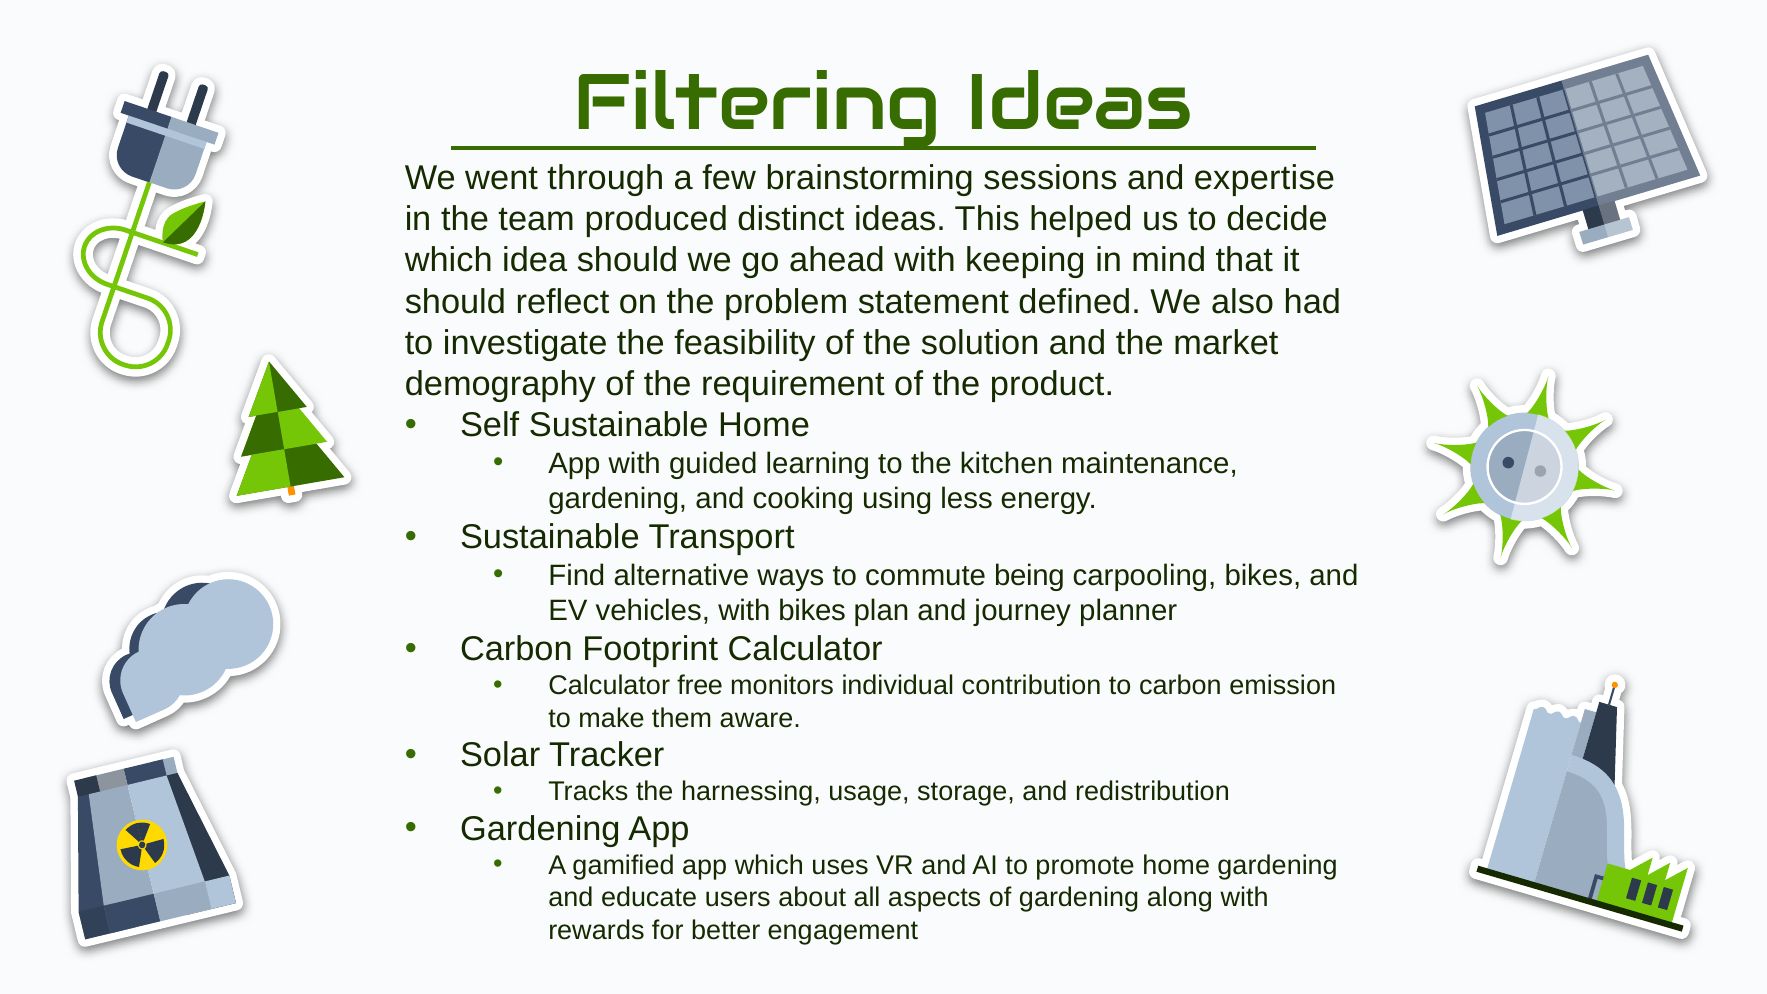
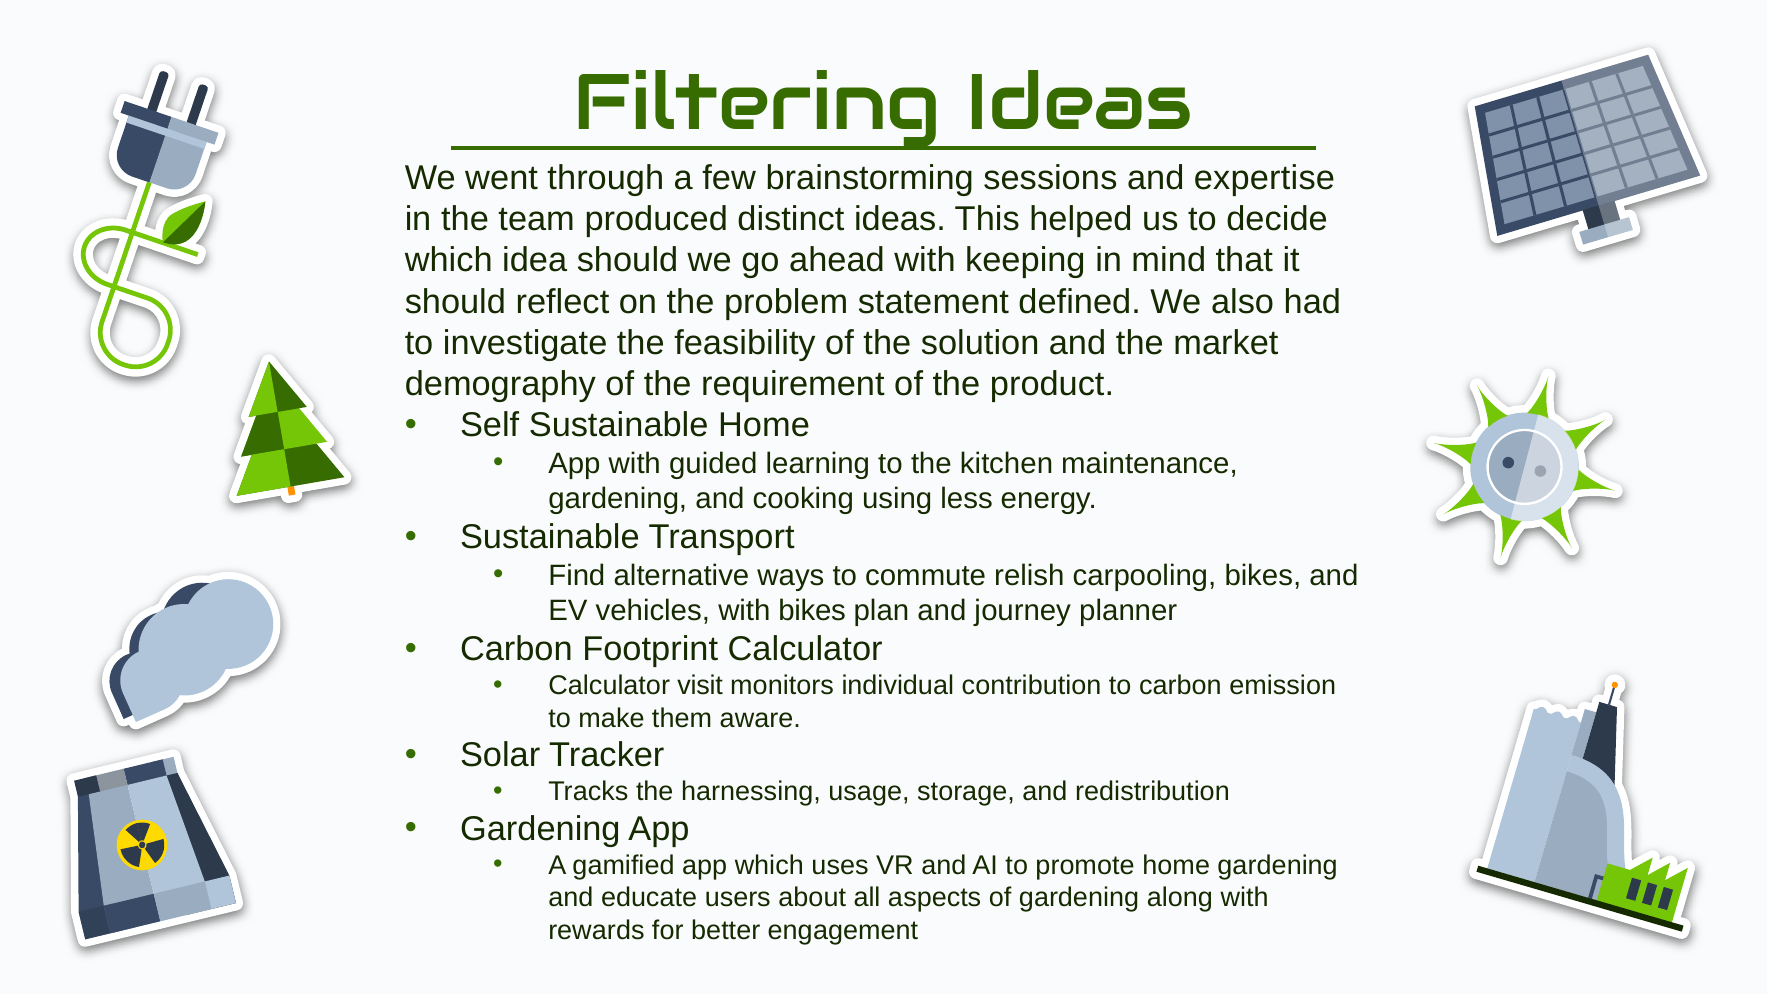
being: being -> relish (1029, 575)
free: free -> visit (700, 686)
